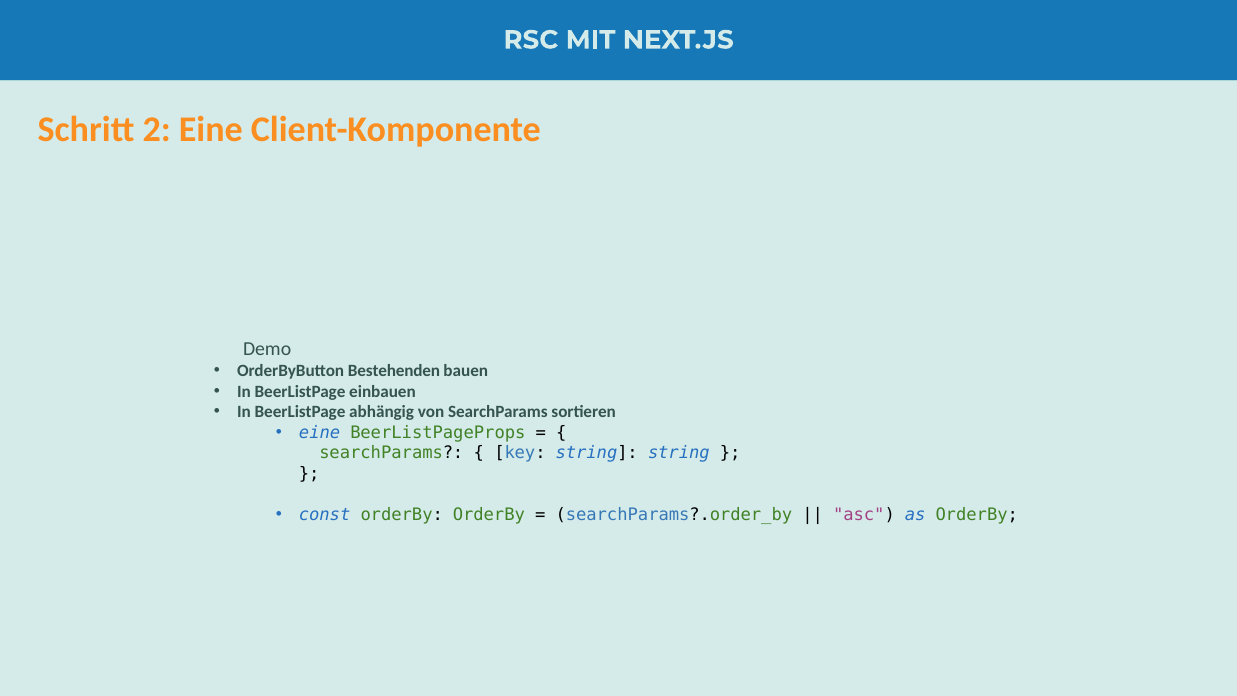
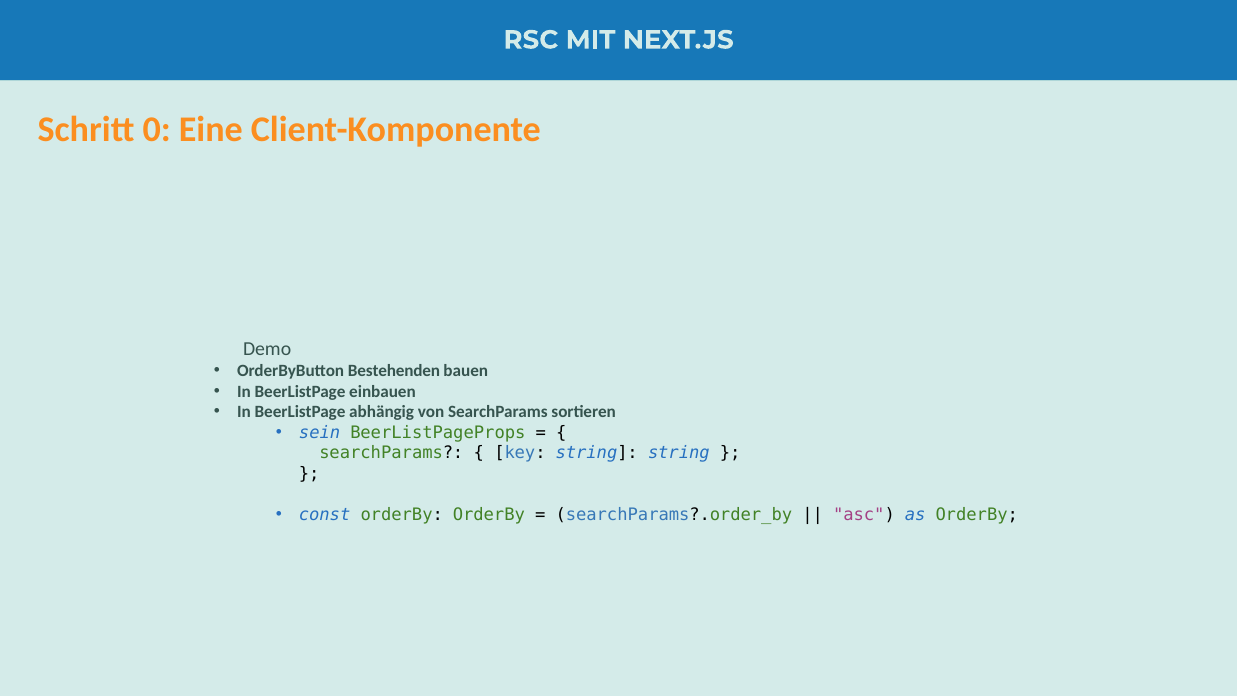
2: 2 -> 0 (157, 130)
eine: eine -> sein (320, 433)
